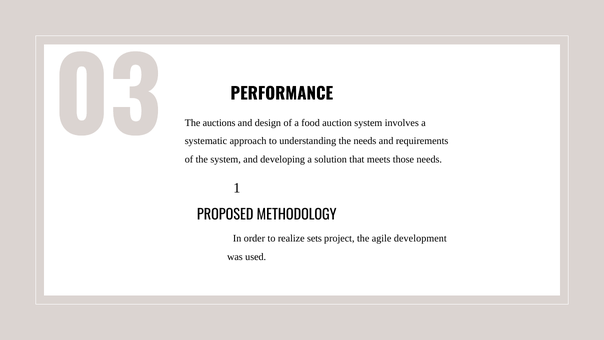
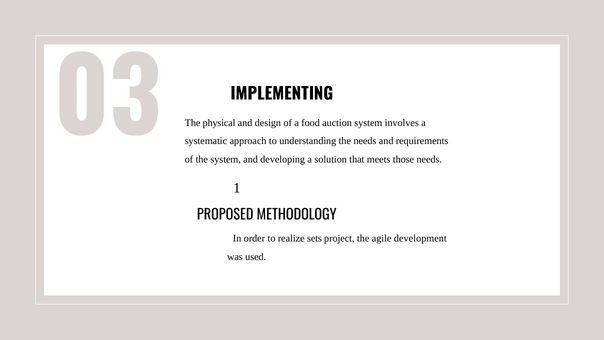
PERFORMANCE: PERFORMANCE -> IMPLEMENTING (282, 94)
auctions: auctions -> physical (219, 123)
